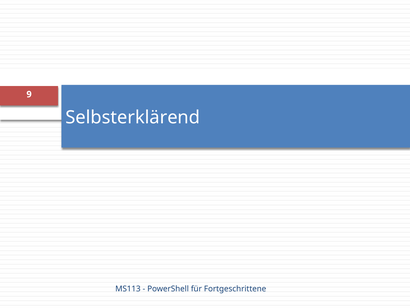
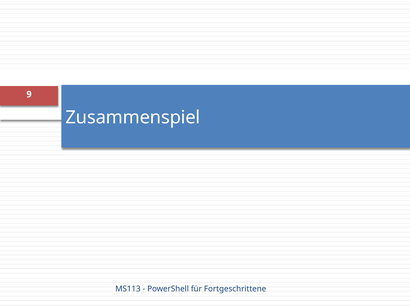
Selbsterklärend: Selbsterklärend -> Zusammenspiel (133, 117)
